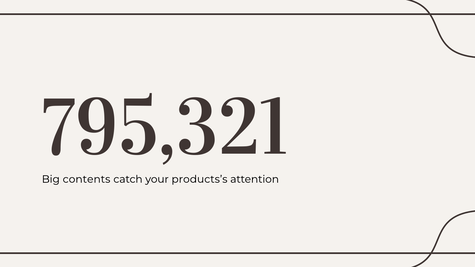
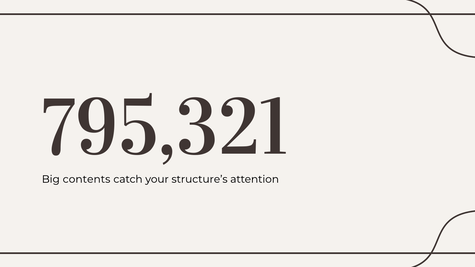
products’s: products’s -> structure’s (200, 179)
